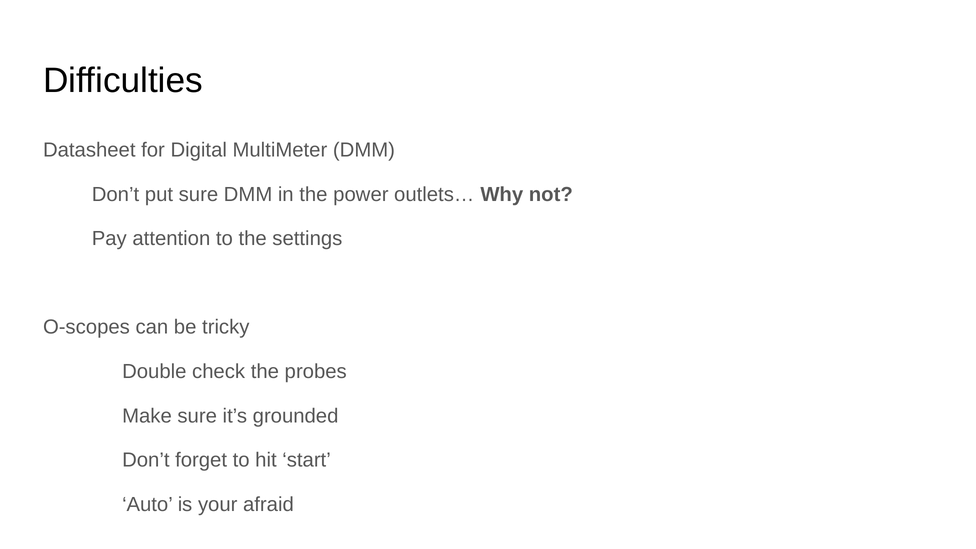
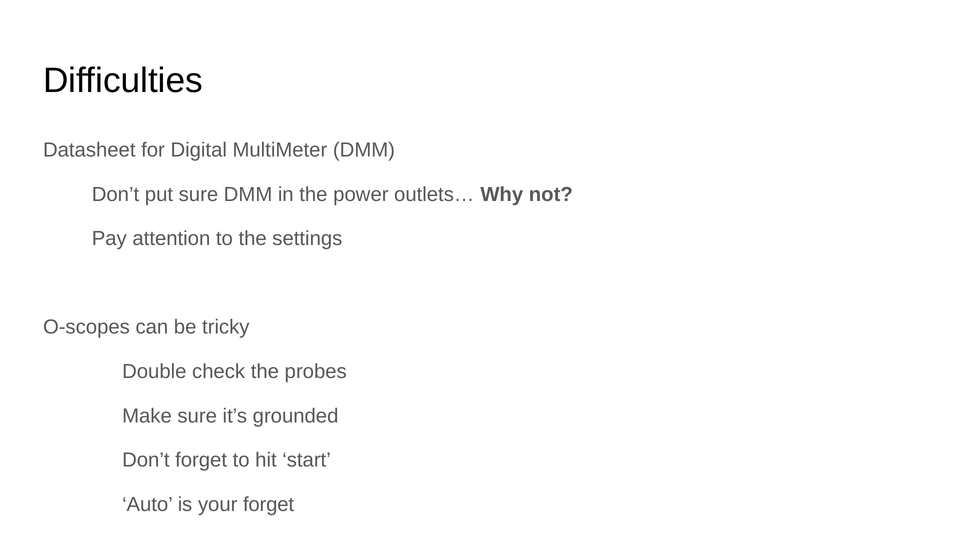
your afraid: afraid -> forget (269, 504)
